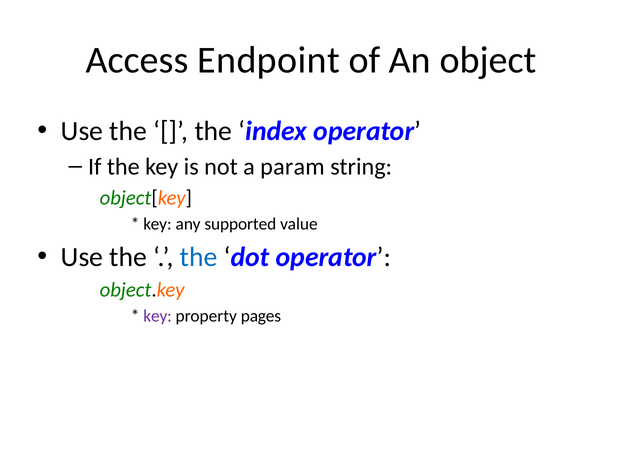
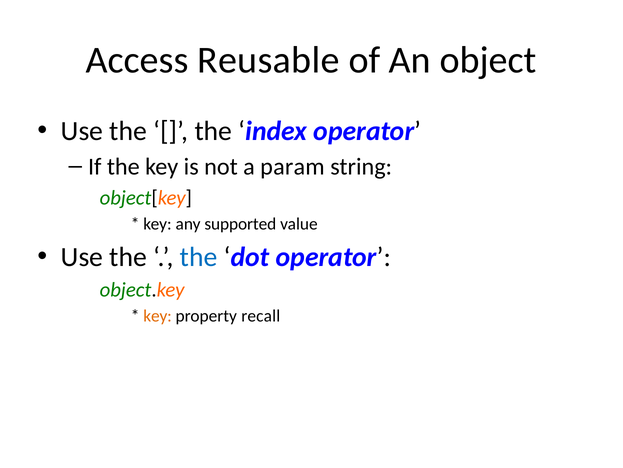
Endpoint: Endpoint -> Reusable (268, 60)
key colour: purple -> orange (158, 316)
pages: pages -> recall (261, 316)
